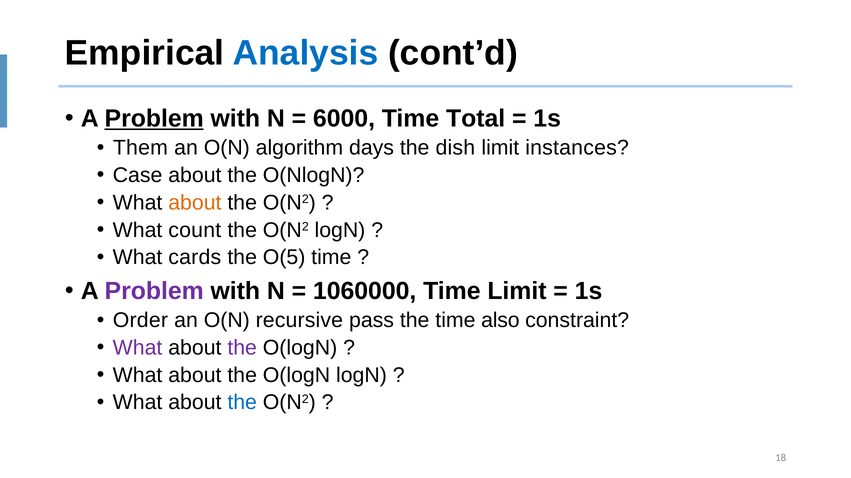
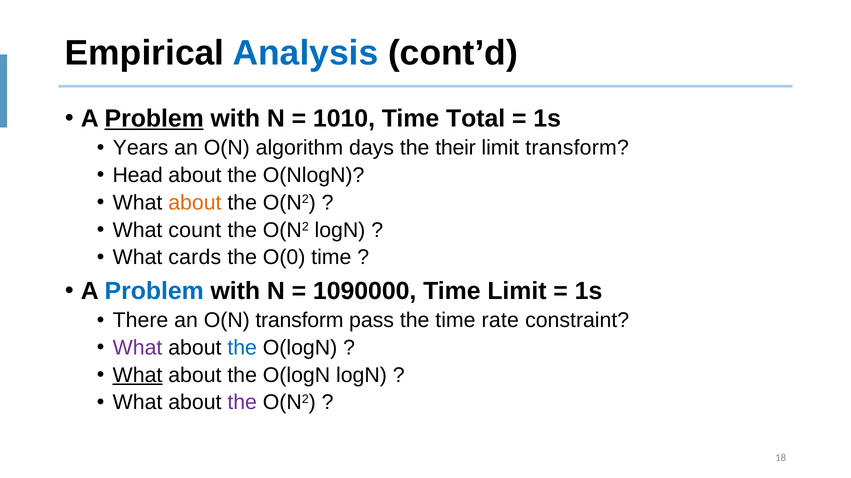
6000: 6000 -> 1010 (344, 119)
Them: Them -> Years (141, 148)
dish: dish -> their (456, 148)
limit instances: instances -> transform (577, 148)
Case: Case -> Head (138, 176)
O(5: O(5 -> O(0 (284, 258)
Problem colour: purple -> blue (154, 291)
1060000: 1060000 -> 1090000 (365, 291)
Order: Order -> There (141, 321)
O(N recursive: recursive -> transform (299, 321)
also: also -> rate (500, 321)
the colour: purple -> blue (242, 348)
What underline: none -> present (138, 376)
the colour: blue -> purple (242, 403)
